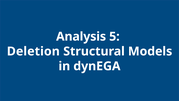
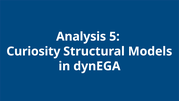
Deletion: Deletion -> Curiosity (33, 51)
